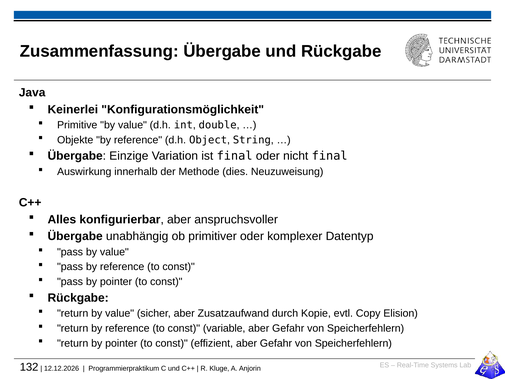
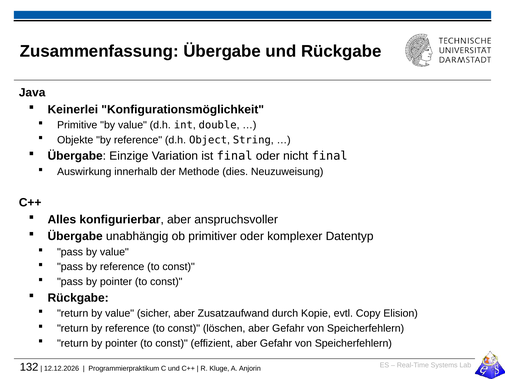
variable: variable -> löschen (224, 328)
